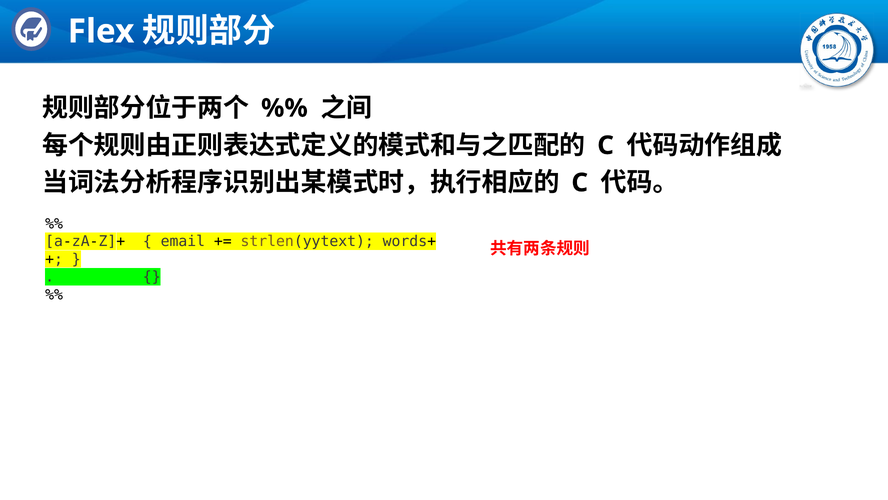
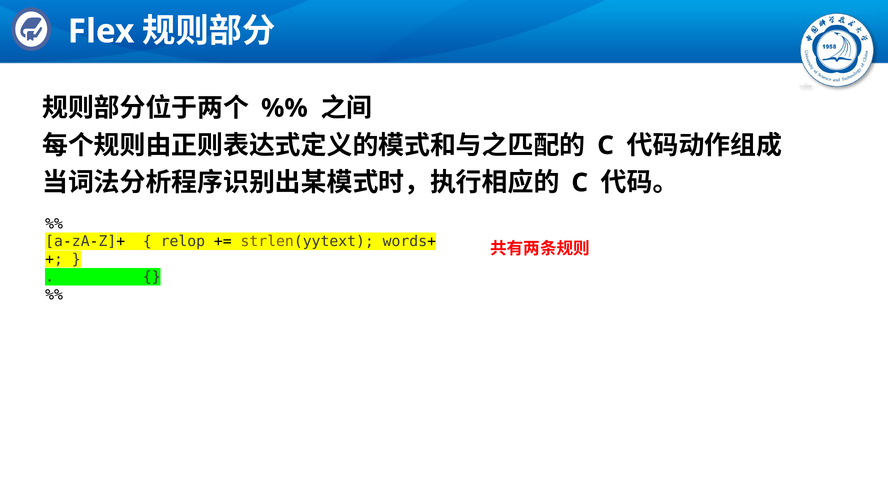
email: email -> relop (183, 241)
